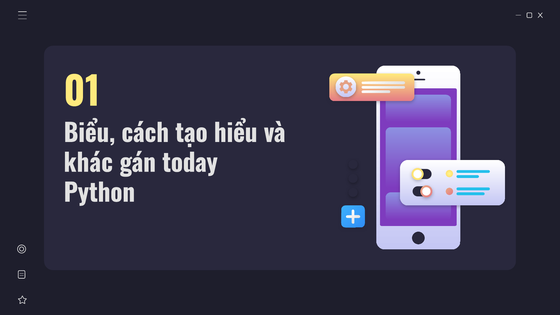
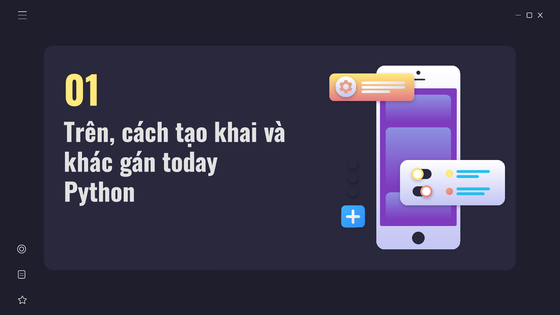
Biểu: Biểu -> Trên (89, 134)
hiểu: hiểu -> khai (236, 134)
